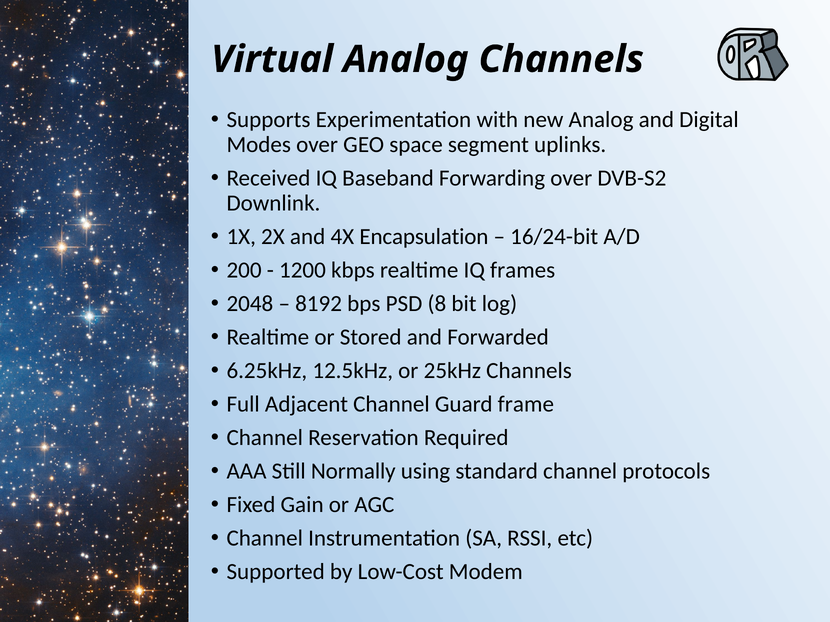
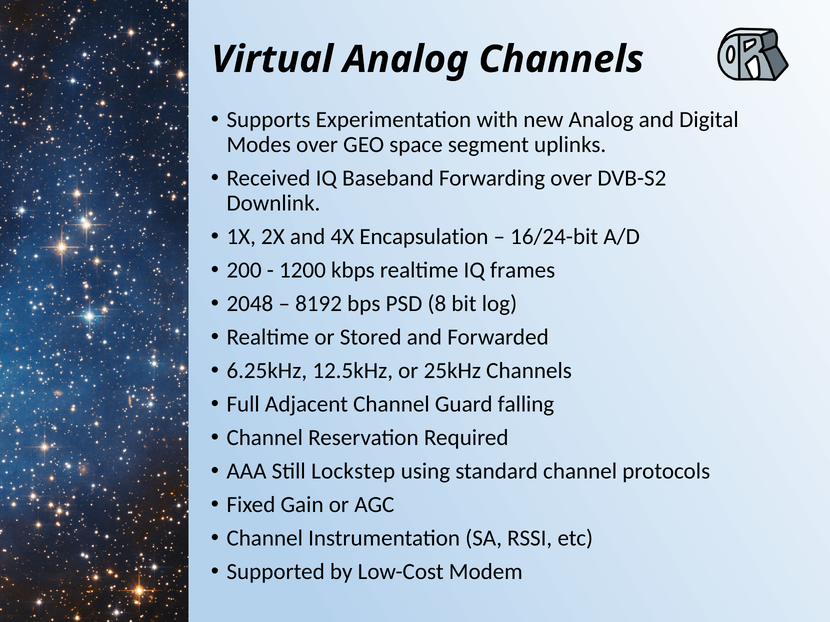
frame: frame -> falling (526, 405)
Normally: Normally -> Lockstep (353, 472)
